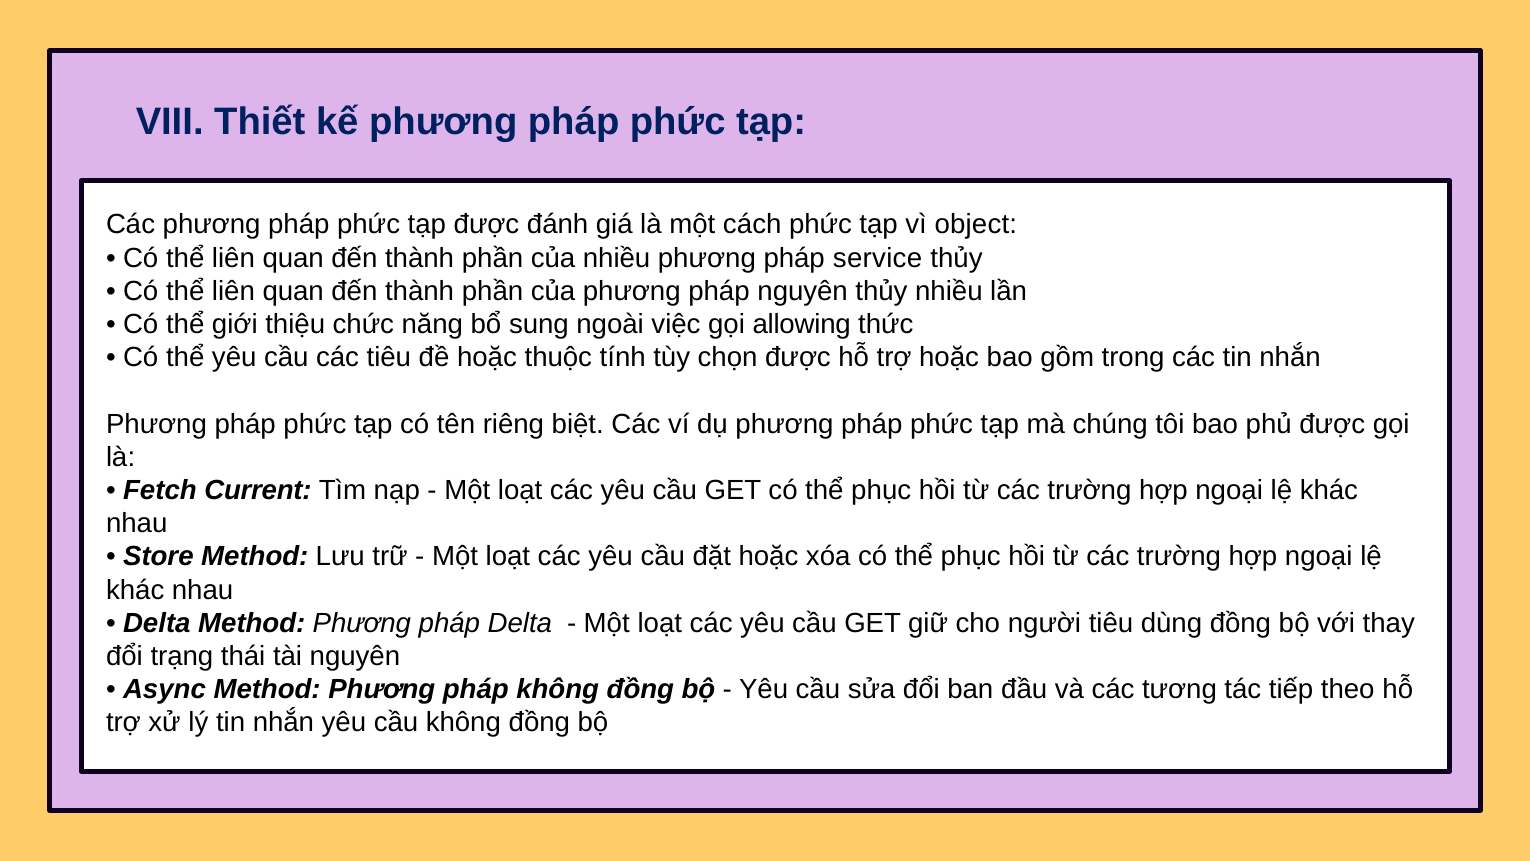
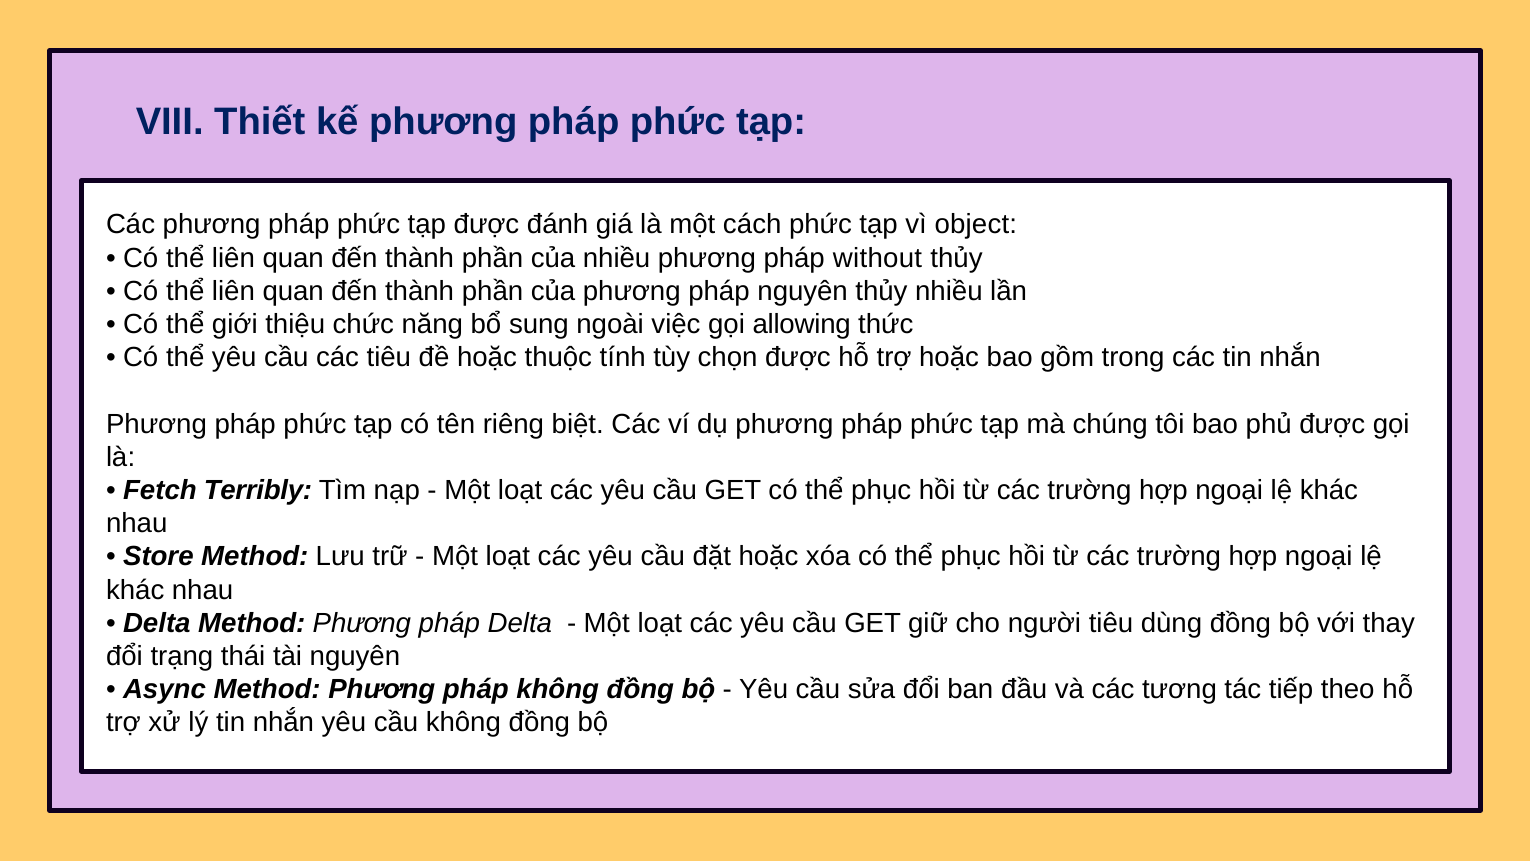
service: service -> without (878, 258)
Current: Current -> Terribly (258, 490)
